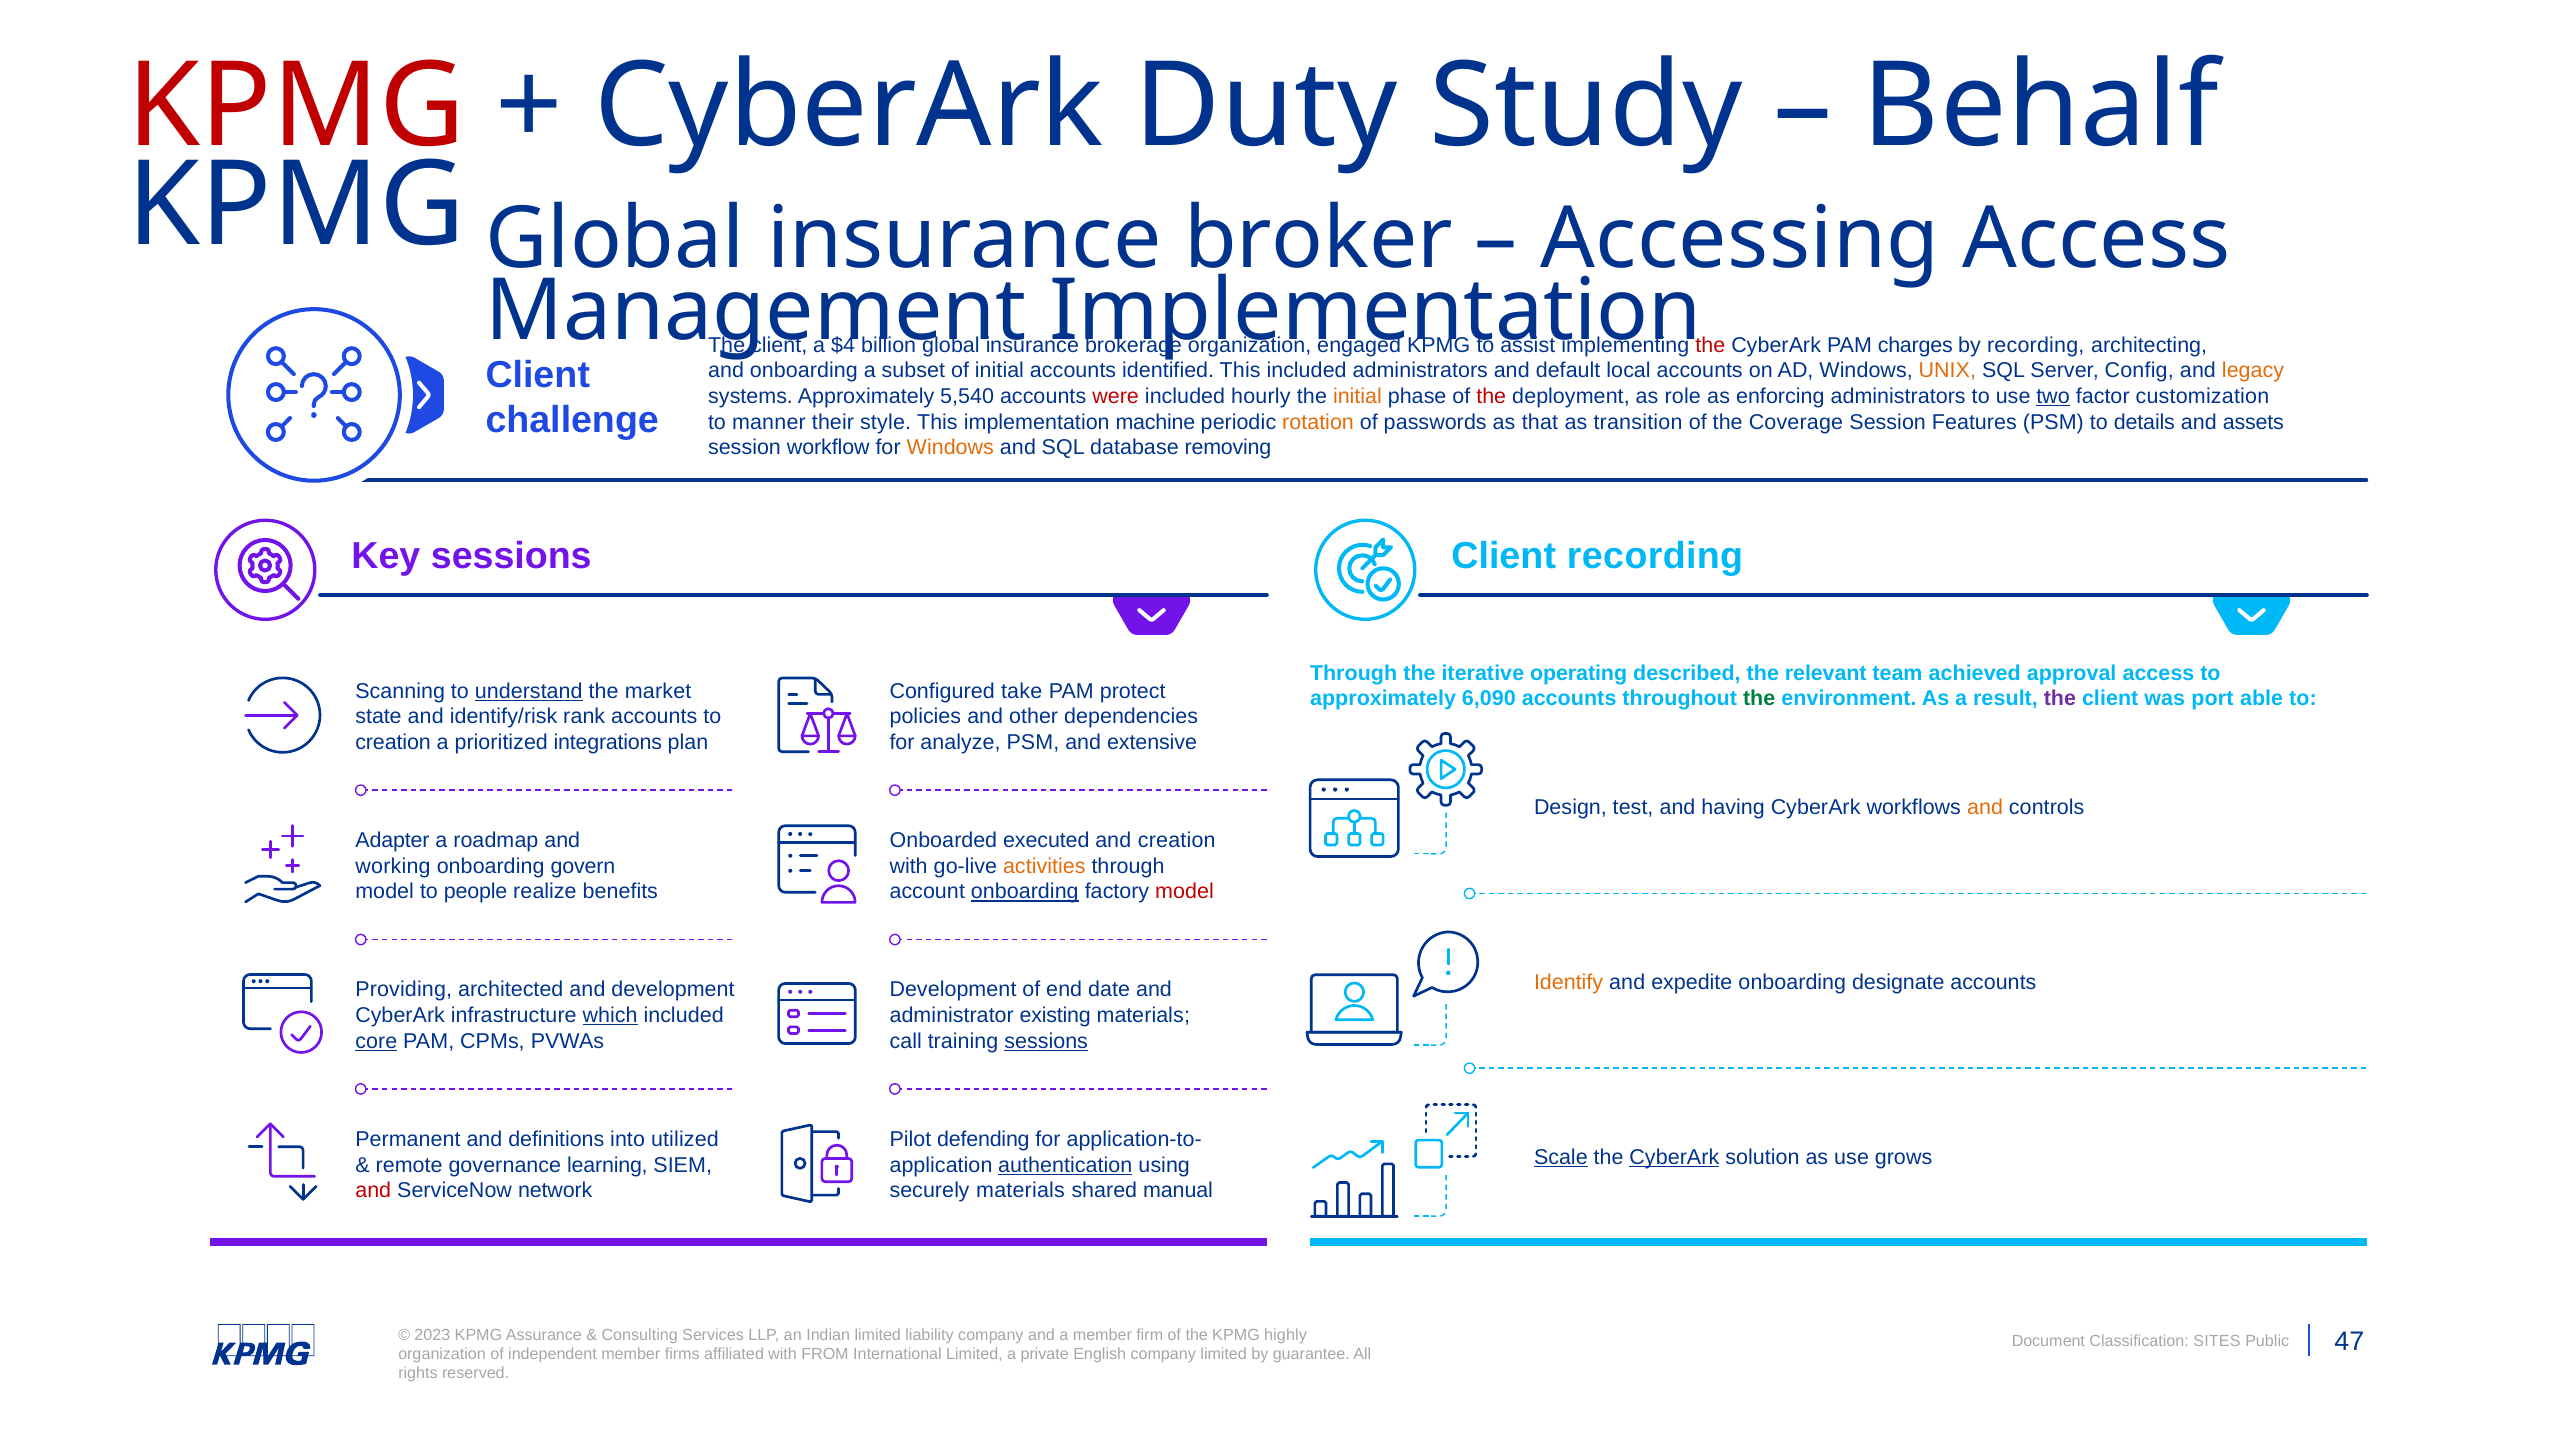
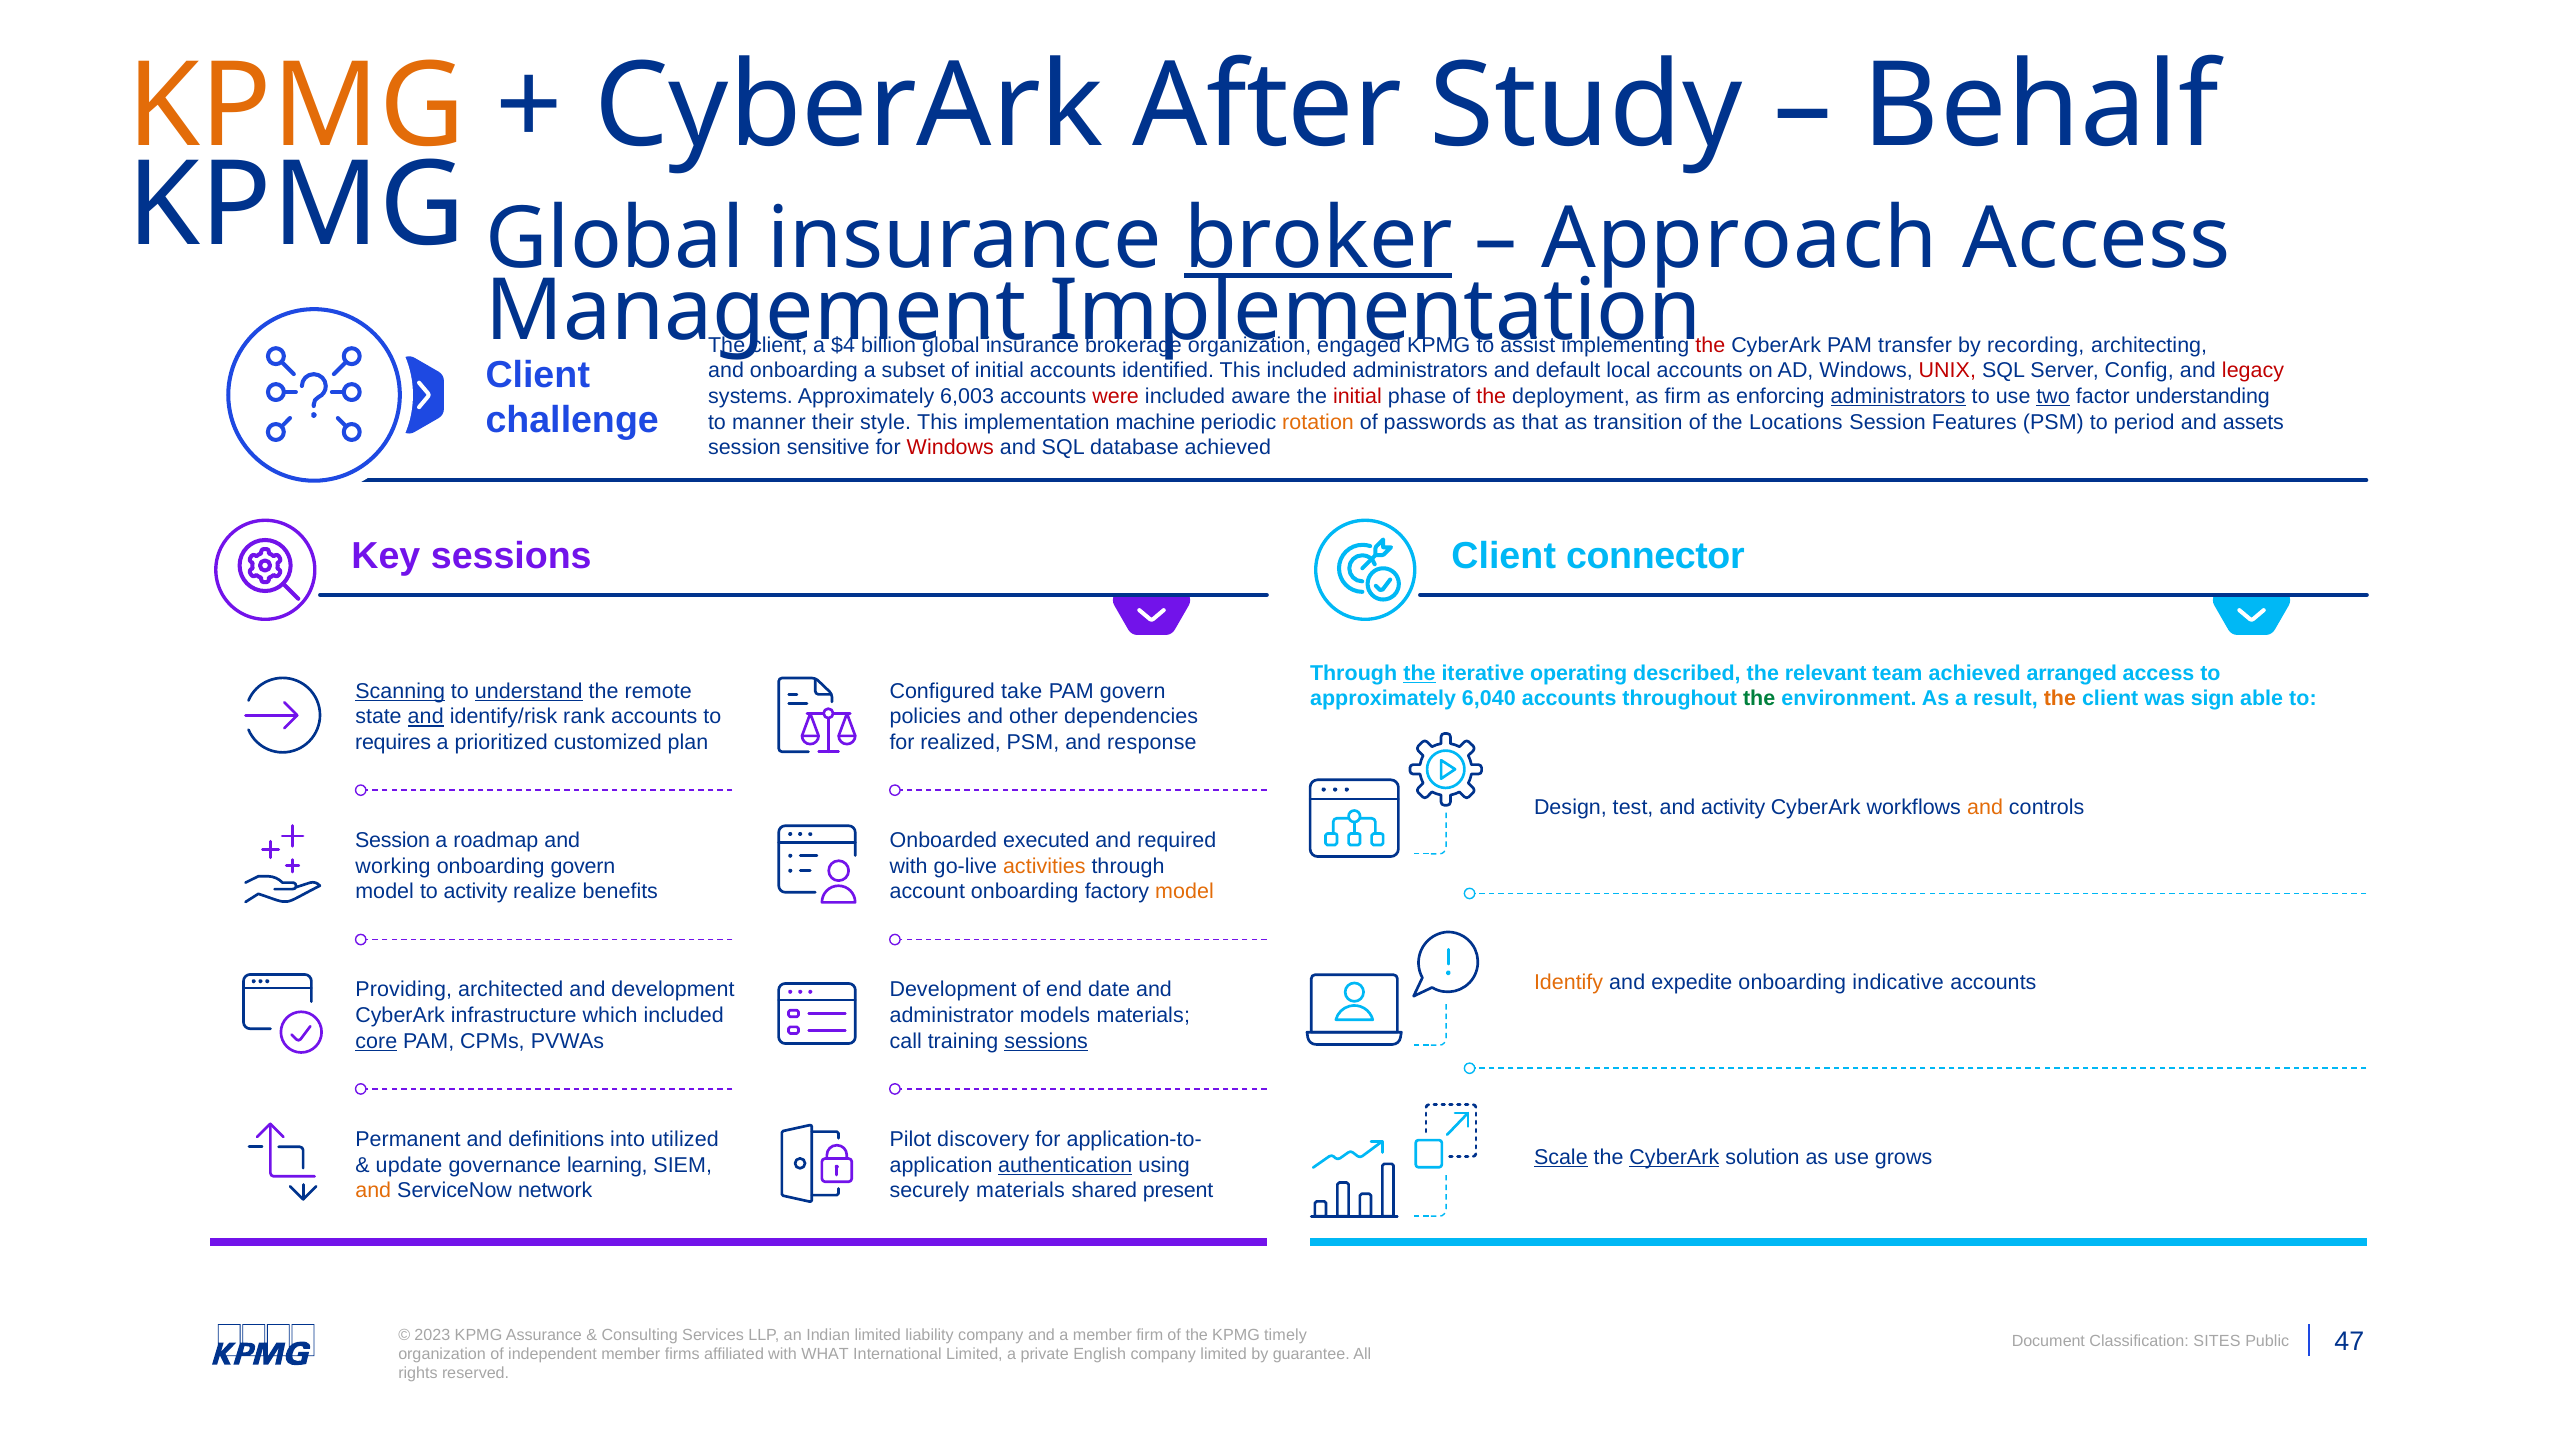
KPMG colour: red -> orange (297, 106)
Duty: Duty -> After (1267, 106)
broker underline: none -> present (1318, 239)
Accessing: Accessing -> Approach (1740, 239)
charges: charges -> transfer (1915, 345)
UNIX colour: orange -> red (1947, 371)
legacy colour: orange -> red (2253, 371)
5,540: 5,540 -> 6,003 (967, 396)
hourly: hourly -> aware (1261, 396)
initial colour: orange -> red (1357, 396)
as role: role -> firm (1683, 396)
administrators underline: none -> present (1898, 396)
customization: customization -> understanding (2203, 396)
Coverage: Coverage -> Locations (1796, 422)
details: details -> period (2144, 422)
workflow: workflow -> sensitive (828, 448)
Windows colour: orange -> red (950, 448)
database removing: removing -> achieved (1228, 448)
Client recording: recording -> connector (1655, 556)
the underline: none -> present (1419, 673)
approval: approval -> arranged (2072, 673)
Scanning underline: none -> present (400, 691)
market: market -> remote (658, 691)
PAM protect: protect -> govern (1133, 691)
6,090: 6,090 -> 6,040 (1489, 699)
the colour: purple -> orange (2060, 699)
port: port -> sign (2213, 699)
and underline: none -> present (426, 717)
creation: creation -> requires (393, 743)
integrations: integrations -> customized (608, 743)
analyze: analyze -> realized (961, 743)
extensive: extensive -> response (1152, 743)
and having: having -> activity (1733, 807)
Adapter: Adapter -> Session (393, 840)
and creation: creation -> required (1177, 840)
to people: people -> activity (476, 892)
onboarding underline: present -> none (1025, 892)
model colour: red -> orange (1184, 892)
designate: designate -> indicative (1898, 982)
which underline: present -> none (610, 1016)
existing: existing -> models (1055, 1016)
defending: defending -> discovery (983, 1139)
remote: remote -> update (409, 1165)
and colour: red -> orange (373, 1191)
manual: manual -> present (1178, 1191)
highly: highly -> timely (1286, 1335)
FROM: FROM -> WHAT (825, 1354)
